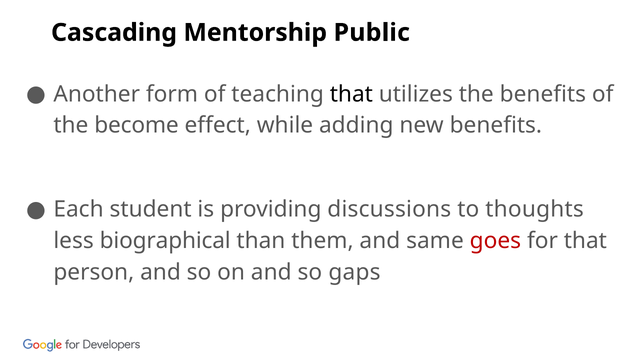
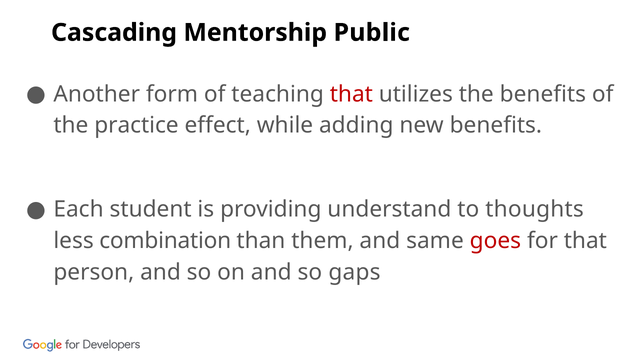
that colour: black -> red (351, 94)
become: become -> practice (136, 125)
discussions: discussions -> understand (389, 209)
biographical: biographical -> combination (165, 241)
